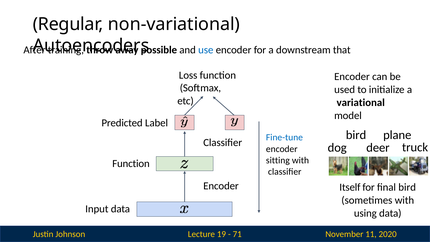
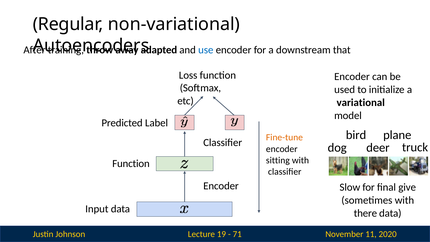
possible: possible -> adapted (159, 50)
Fine-tune colour: blue -> orange (284, 137)
Itself: Itself -> Slow (350, 187)
final bird: bird -> give (407, 187)
using: using -> there (365, 213)
